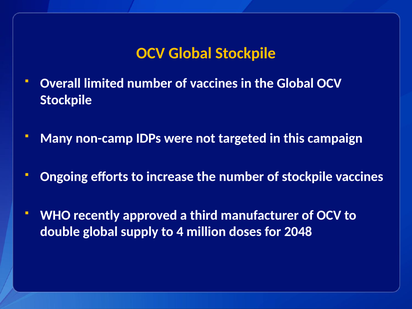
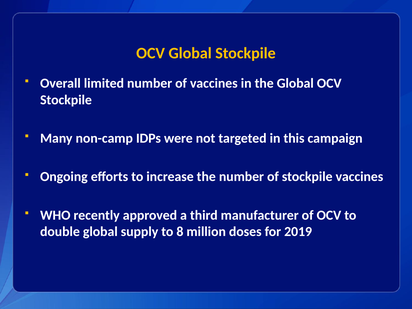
4: 4 -> 8 (180, 232)
2048: 2048 -> 2019 (298, 232)
